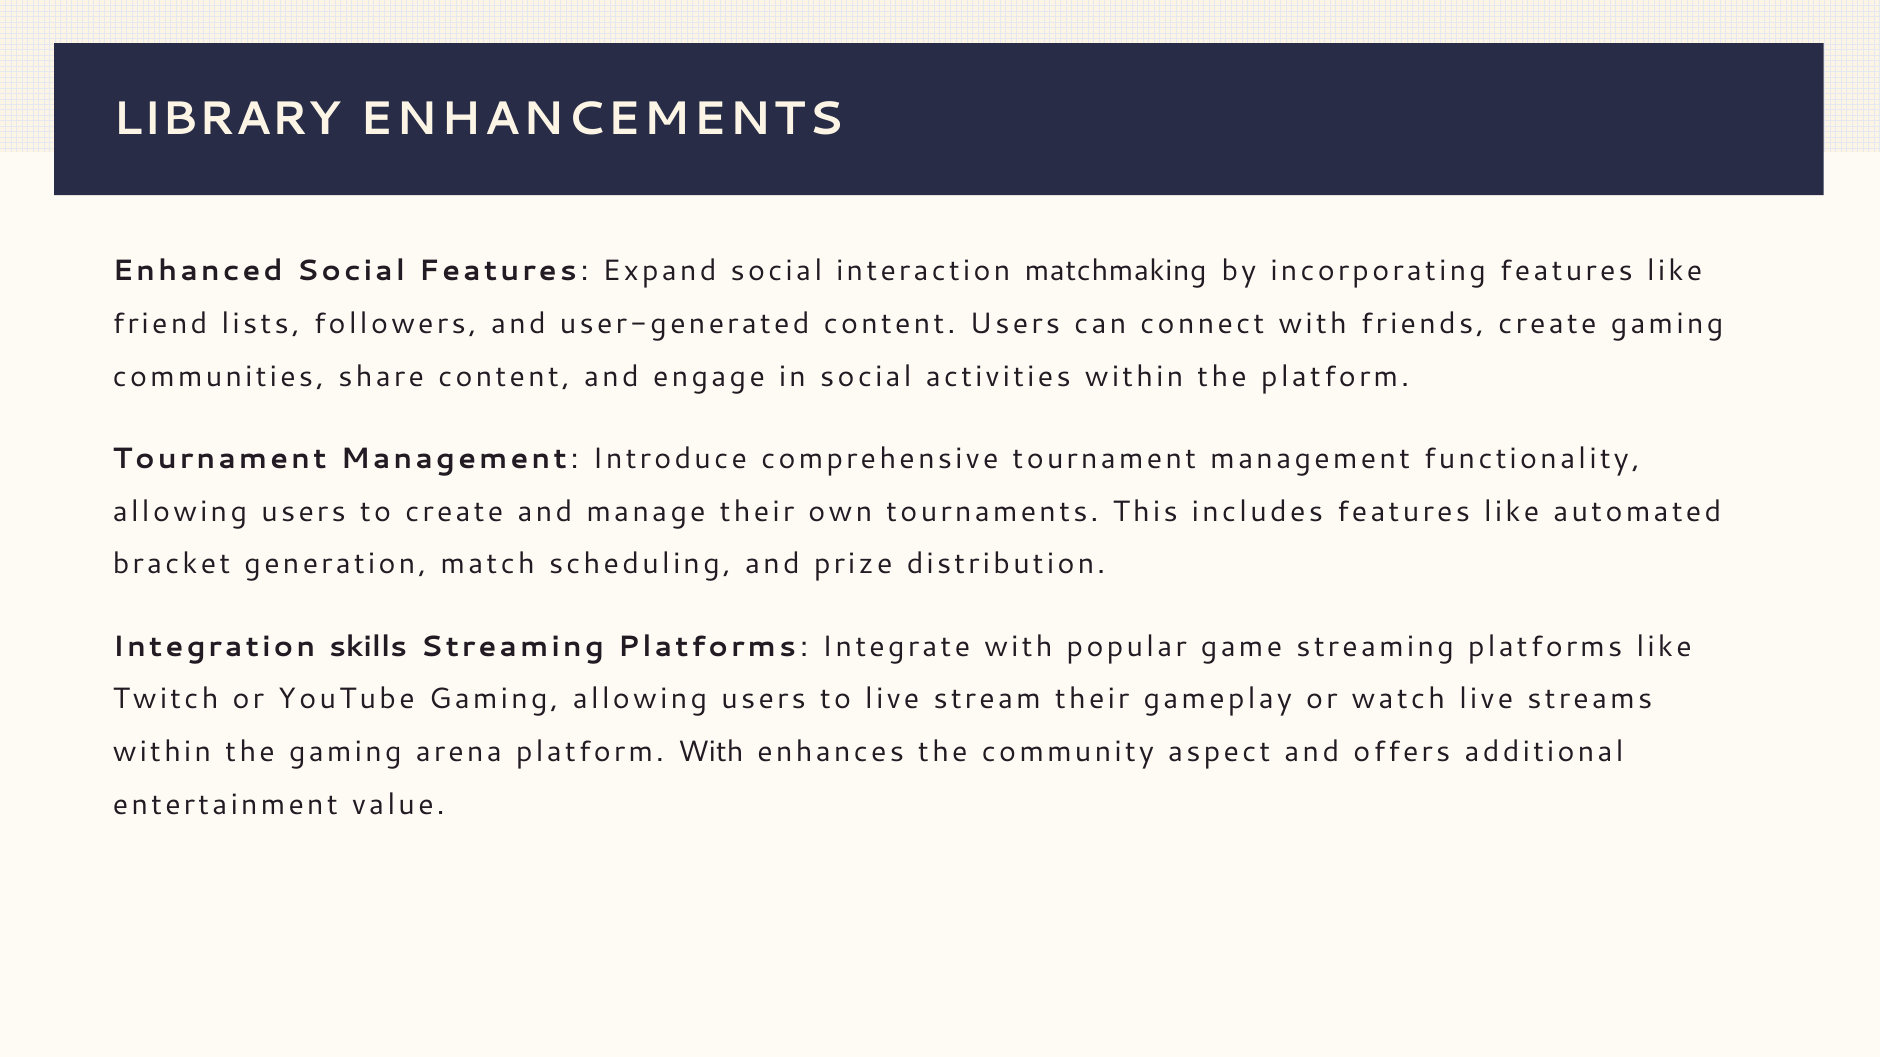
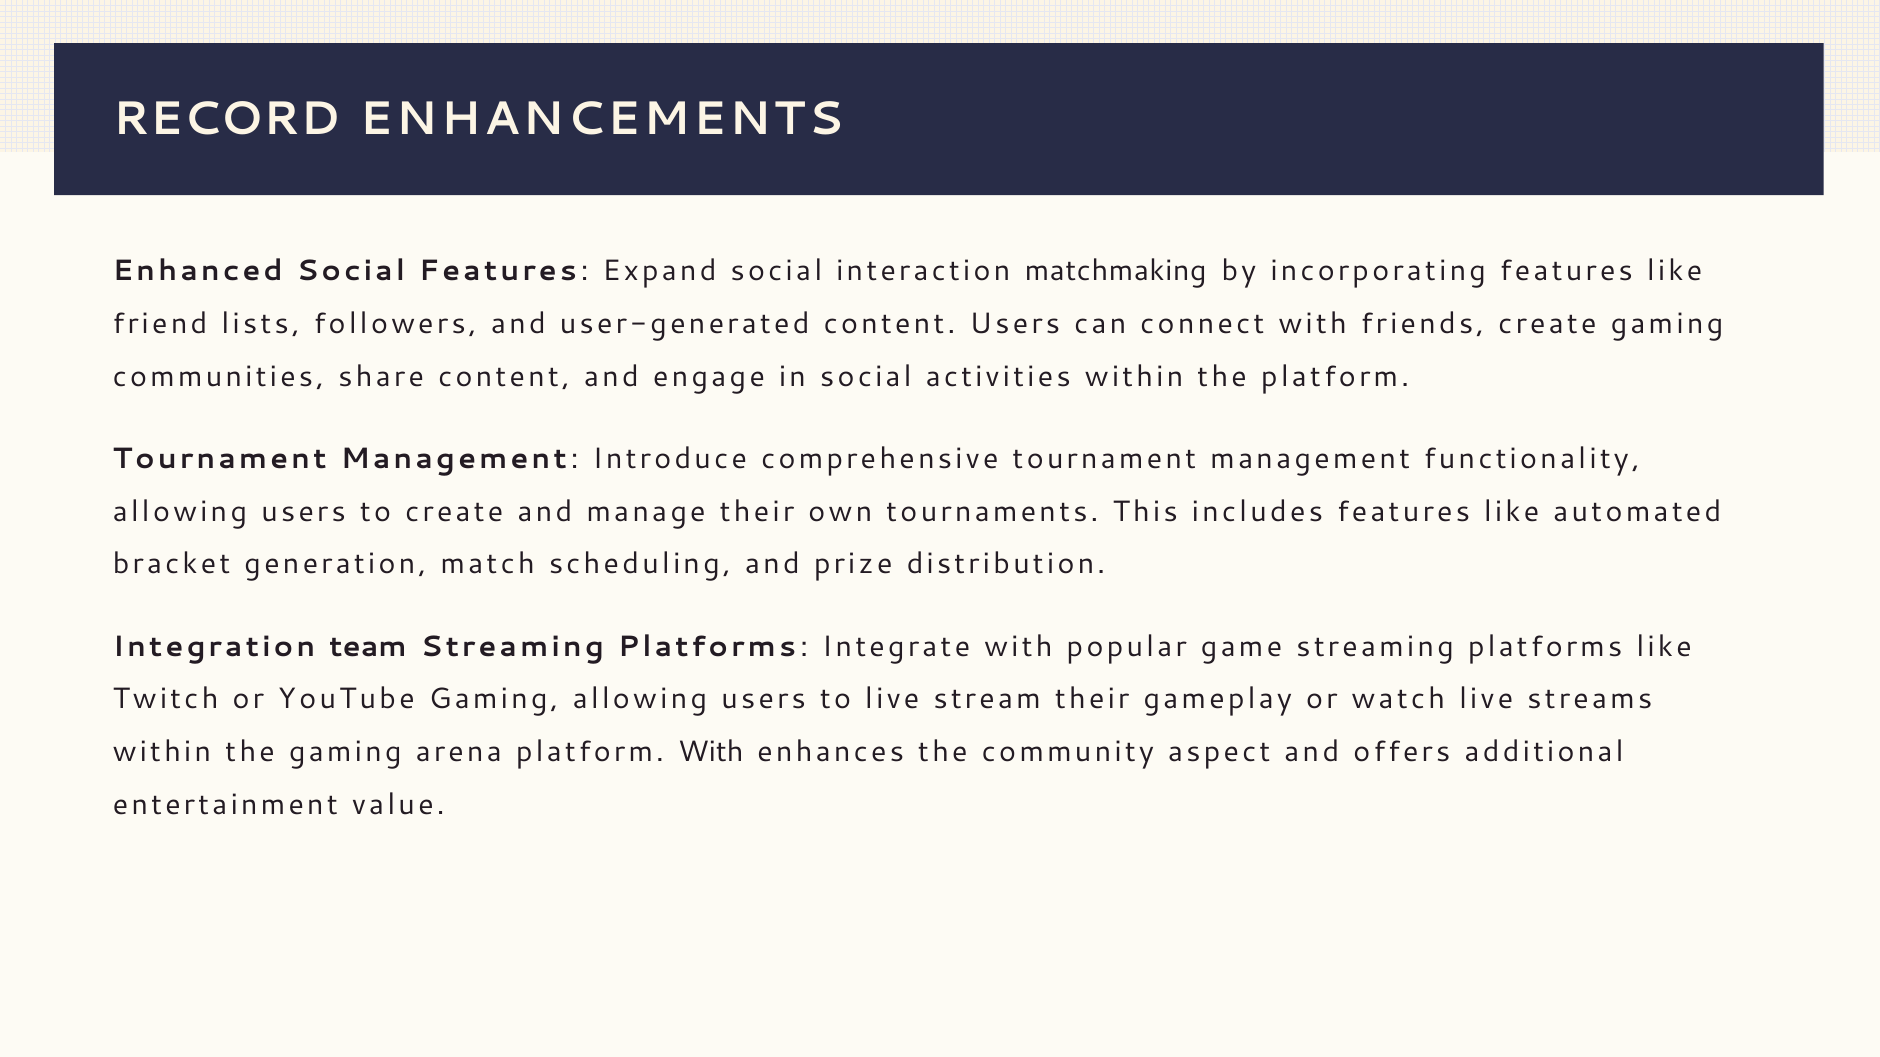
LIBRARY: LIBRARY -> RECORD (227, 119)
skills: skills -> team (368, 647)
